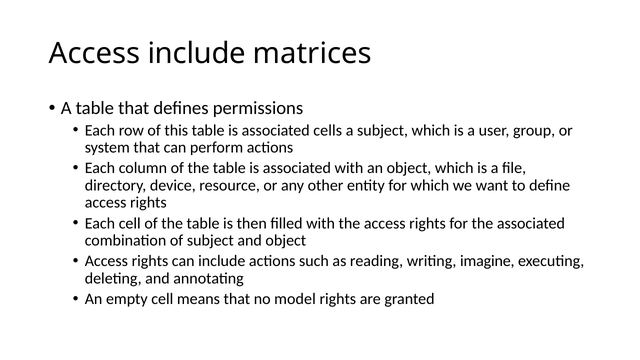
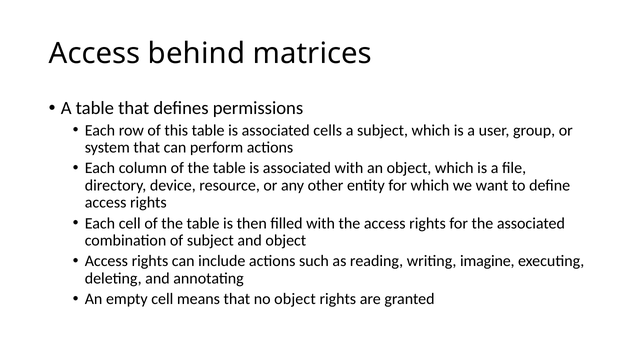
Access include: include -> behind (197, 54)
no model: model -> object (295, 299)
